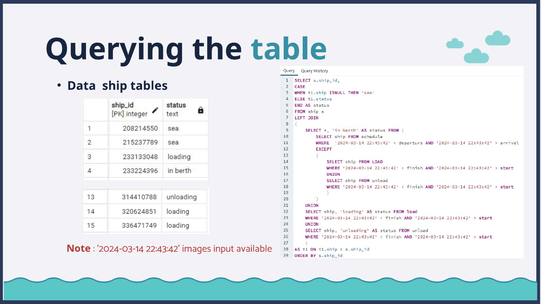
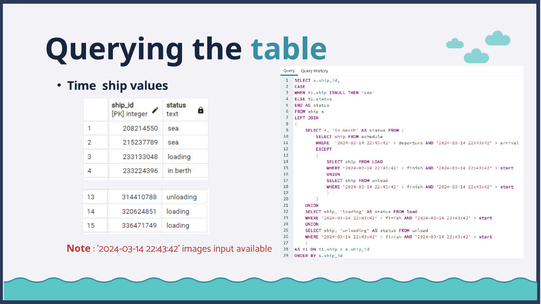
Data: Data -> Time (82, 86)
tables: tables -> values (149, 86)
